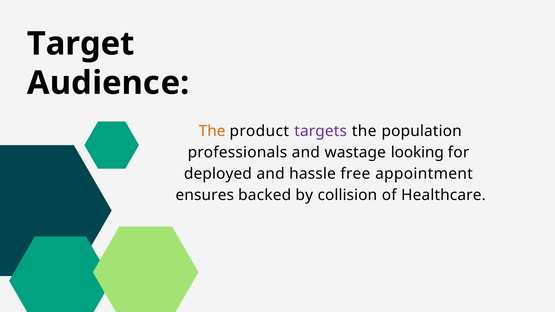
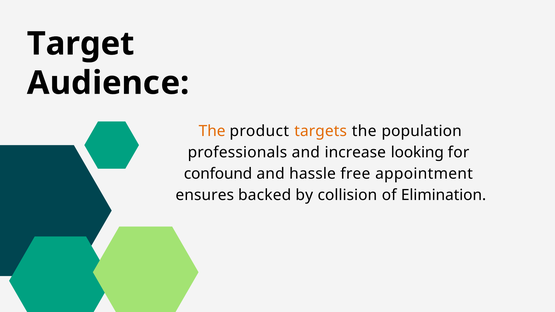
targets colour: purple -> orange (321, 131)
wastage: wastage -> increase (355, 153)
deployed: deployed -> confound (218, 174)
Healthcare: Healthcare -> Elimination (444, 195)
